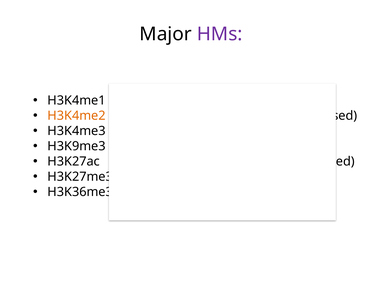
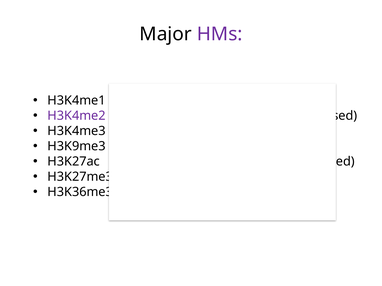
H3K4me2 colour: orange -> purple (77, 116)
